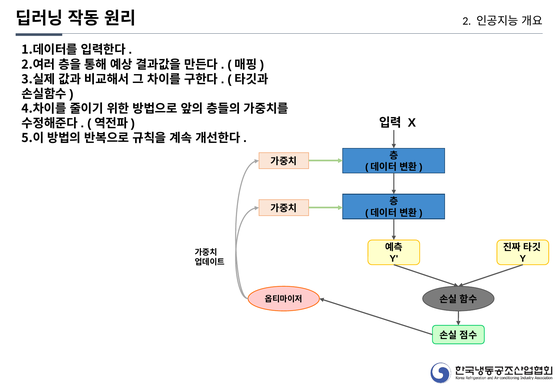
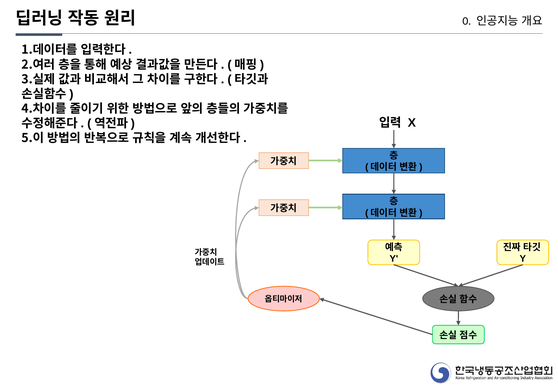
2: 2 -> 0 (467, 21)
